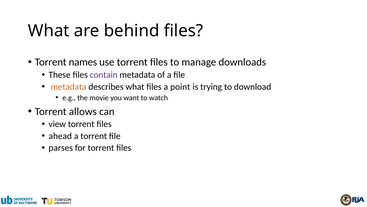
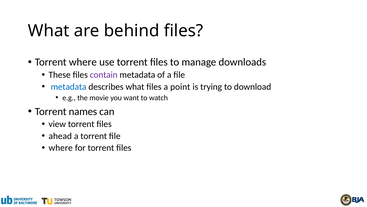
Torrent names: names -> where (83, 62)
metadata colour: orange -> blue (69, 86)
allows: allows -> names (83, 111)
parses: parses -> where (61, 147)
